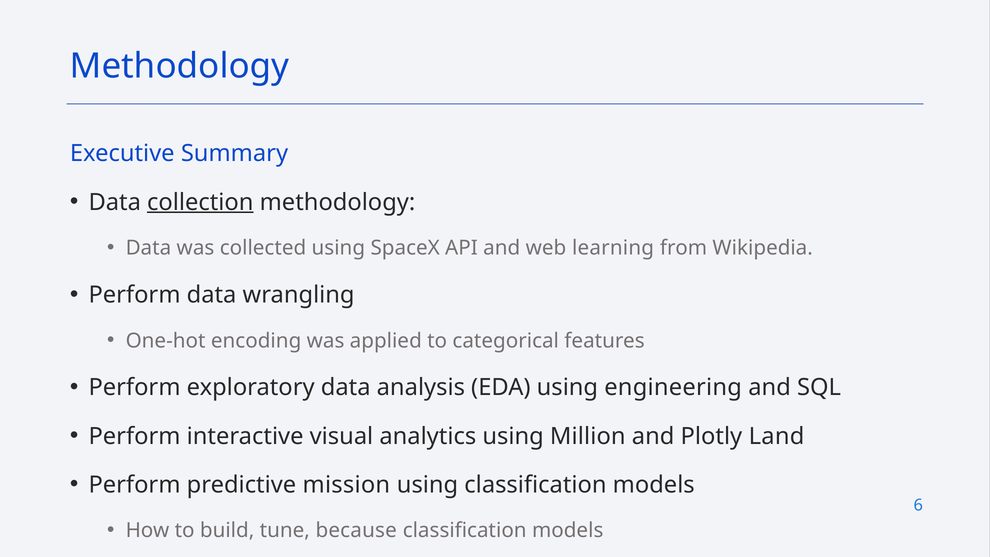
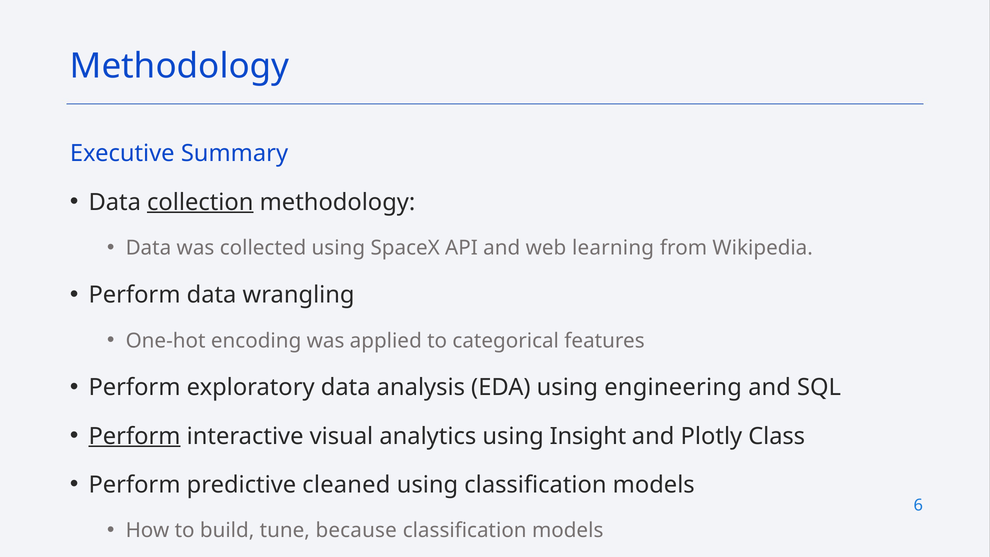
Perform underline: none -> present (135, 436)
Million: Million -> Insight (588, 436)
Land: Land -> Class (777, 436)
mission: mission -> cleaned (346, 485)
